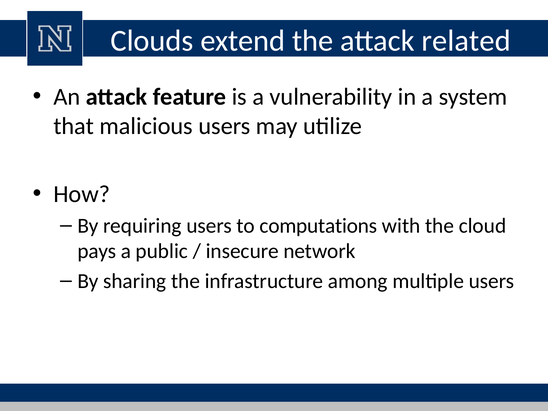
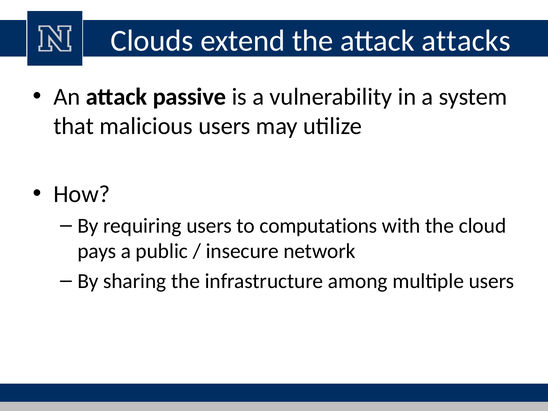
related: related -> attacks (466, 41)
feature: feature -> passive (189, 97)
